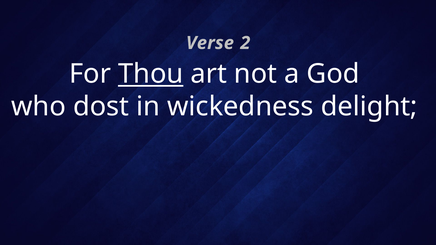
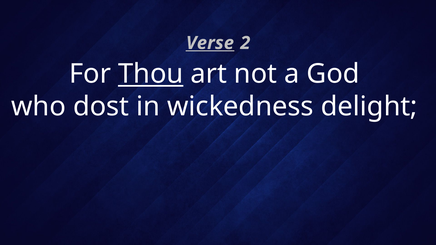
Verse underline: none -> present (210, 43)
